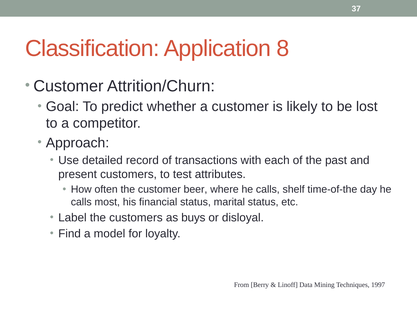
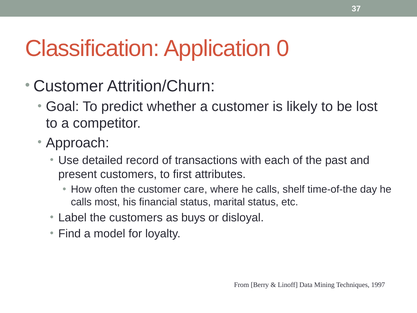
8: 8 -> 0 (283, 49)
test: test -> first (182, 174)
beer: beer -> care (195, 189)
